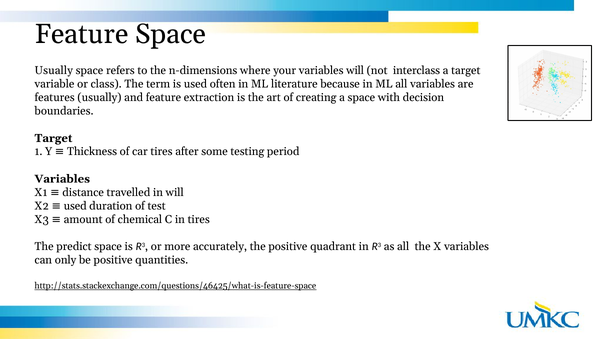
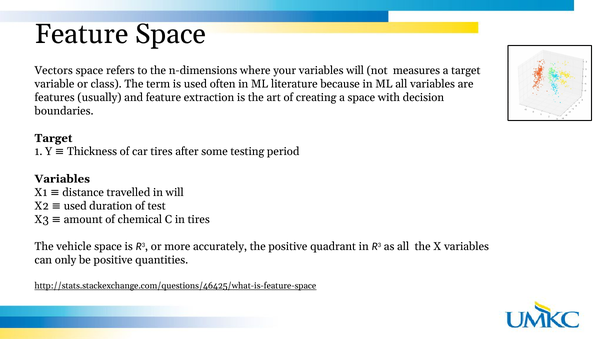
Usually: Usually -> Vectors (54, 70)
interclass: interclass -> measures (417, 70)
predict: predict -> vehicle (74, 247)
